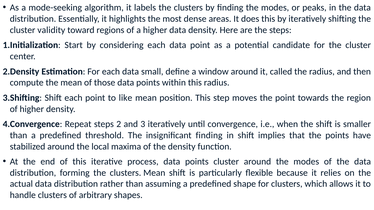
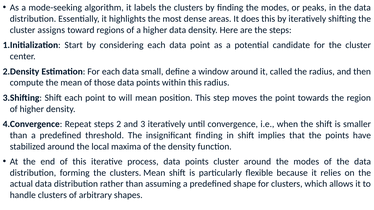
validity: validity -> assigns (51, 30)
like: like -> will (125, 98)
